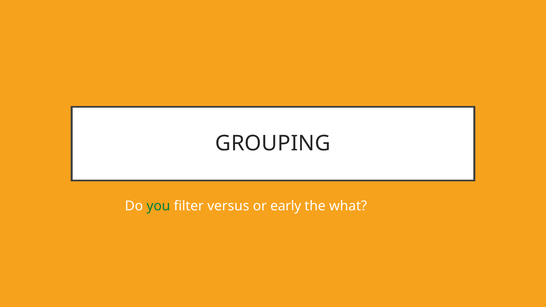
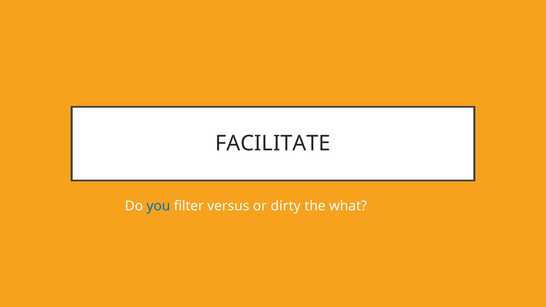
GROUPING: GROUPING -> FACILITATE (273, 144)
you colour: green -> blue (158, 206)
early: early -> dirty (286, 206)
